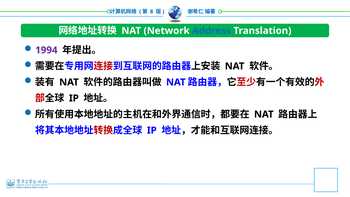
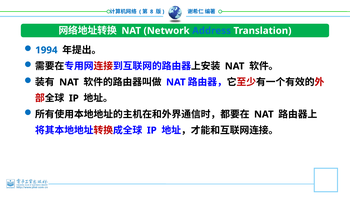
1994 colour: purple -> blue (46, 50)
